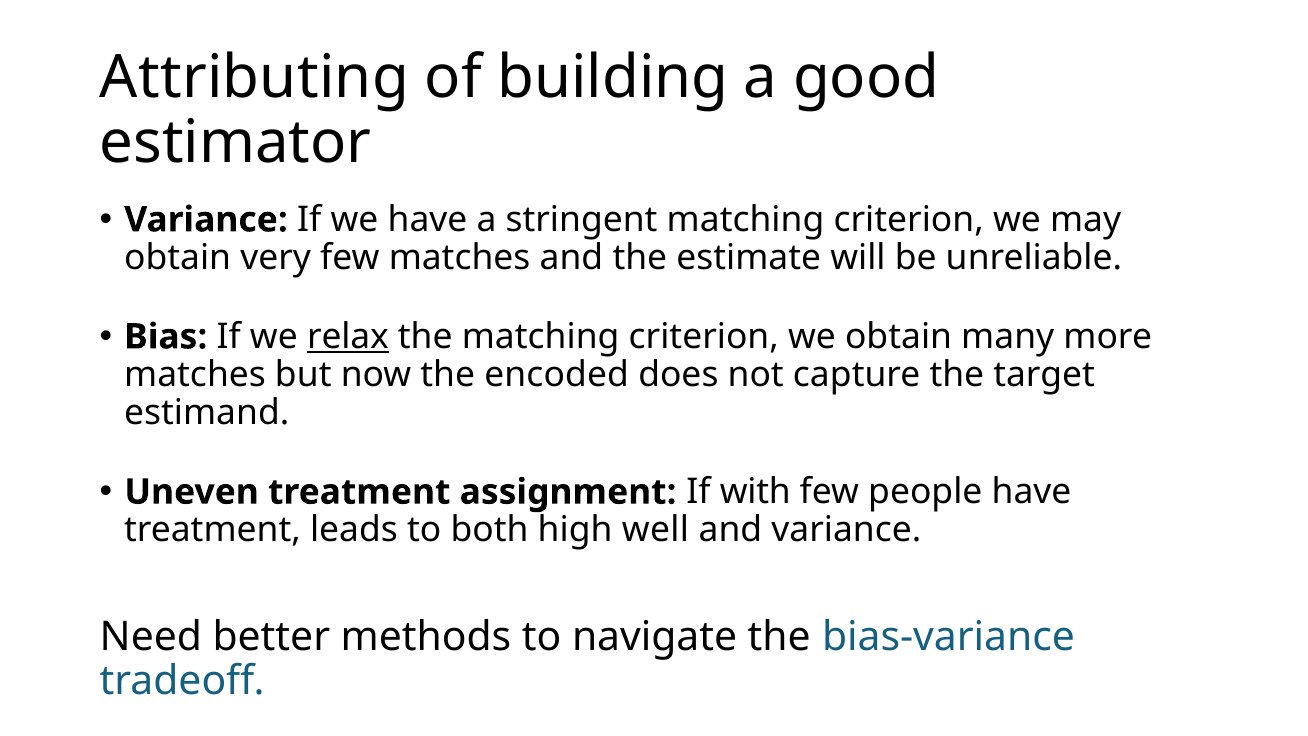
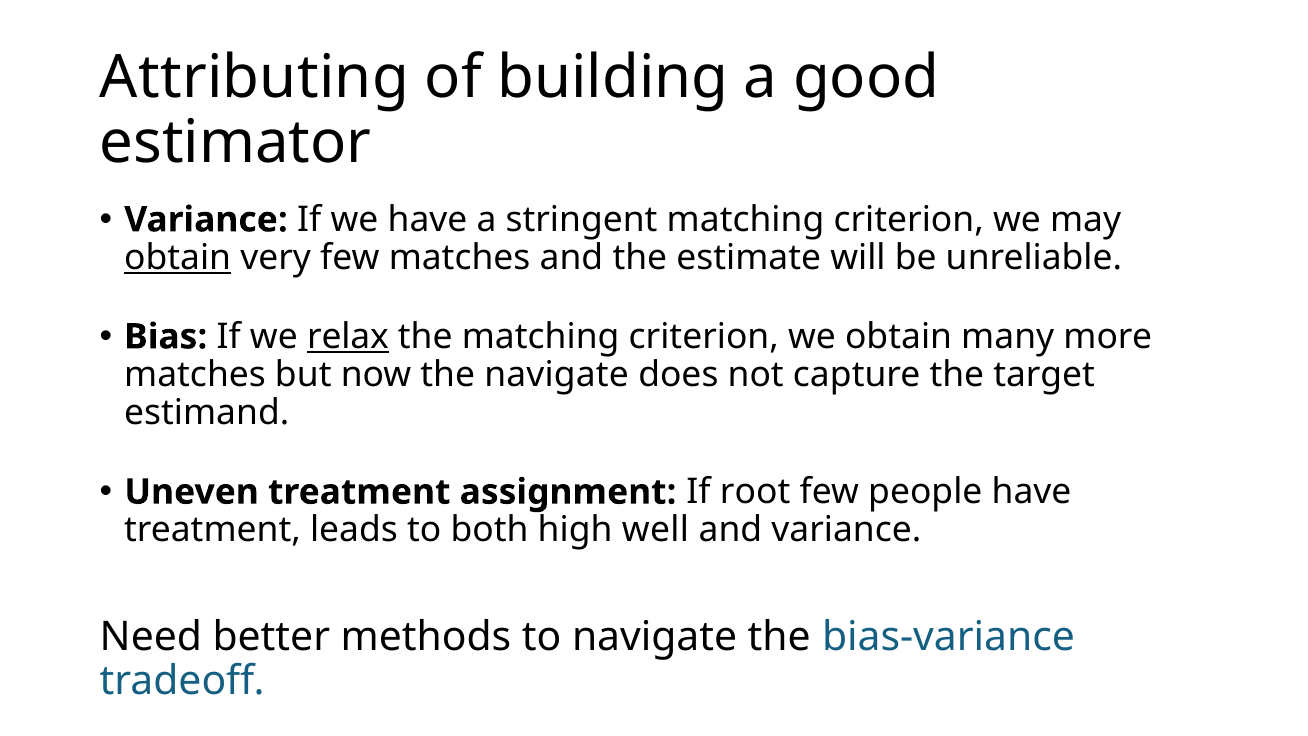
obtain underline: none -> present (178, 258)
the encoded: encoded -> navigate (557, 375)
with: with -> root (755, 492)
